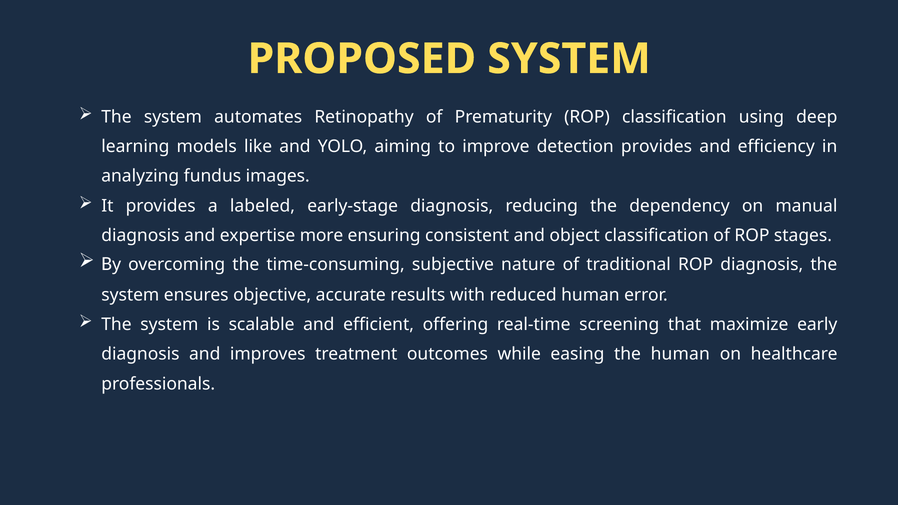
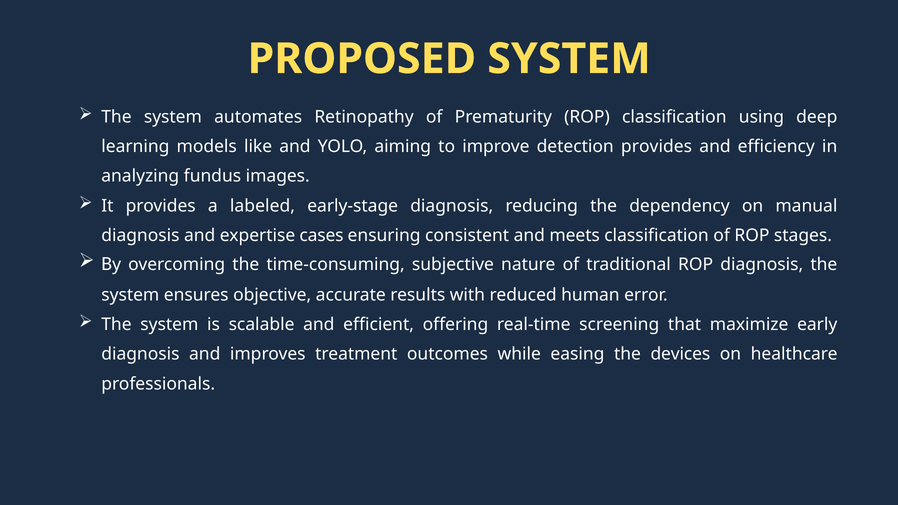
more: more -> cases (322, 236)
object: object -> meets (575, 236)
the human: human -> devices (680, 354)
